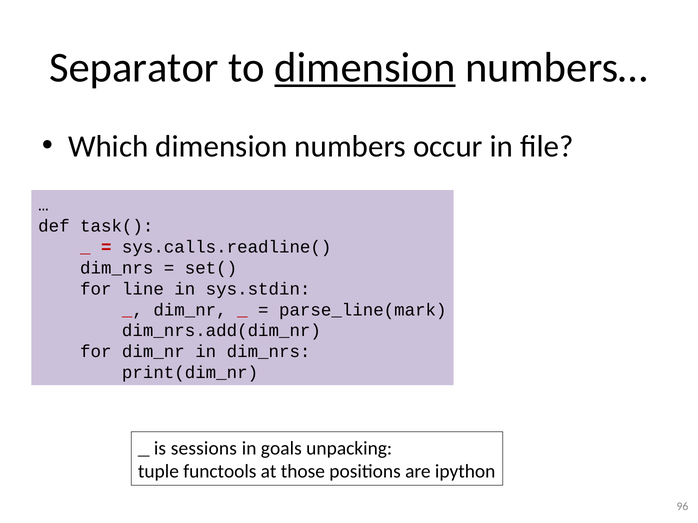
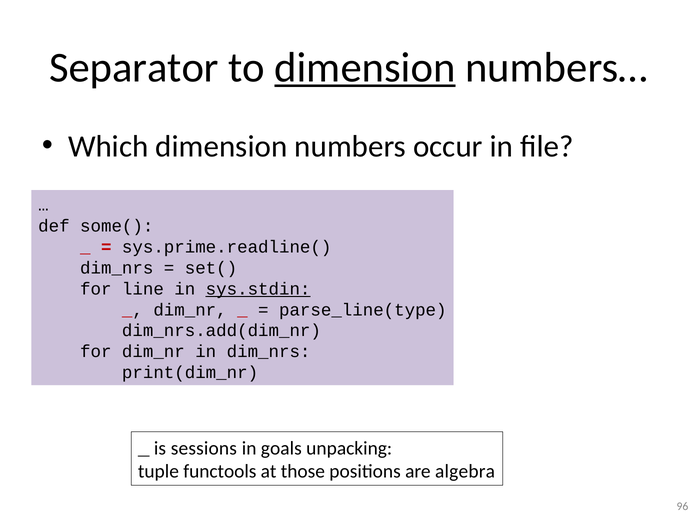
task(: task( -> some( (117, 226)
sys.calls.readline(: sys.calls.readline( -> sys.prime.readline( (227, 247)
sys.stdin underline: none -> present (258, 289)
parse_line(mark: parse_line(mark -> parse_line(type (363, 310)
ipython: ipython -> algebra (465, 472)
